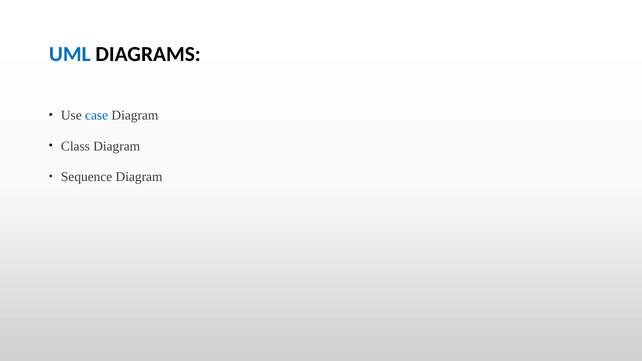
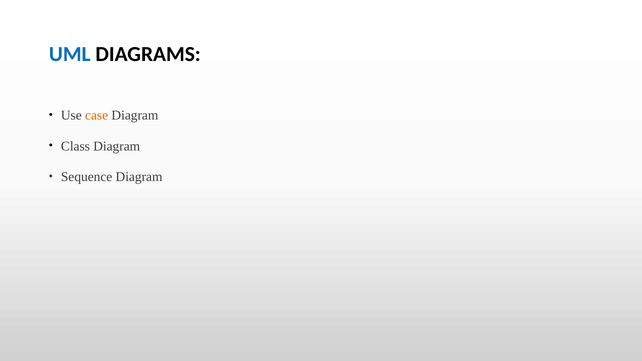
case colour: blue -> orange (97, 116)
